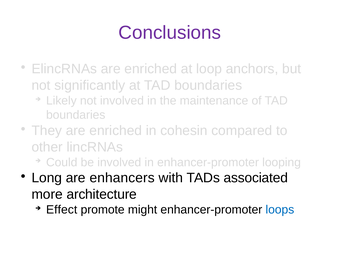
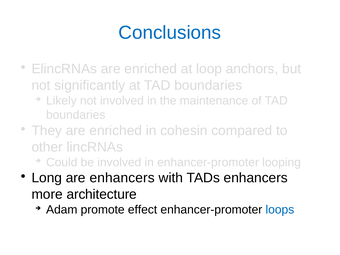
Conclusions colour: purple -> blue (170, 33)
TADs associated: associated -> enhancers (256, 178)
Effect: Effect -> Adam (62, 210)
might: might -> effect (143, 210)
